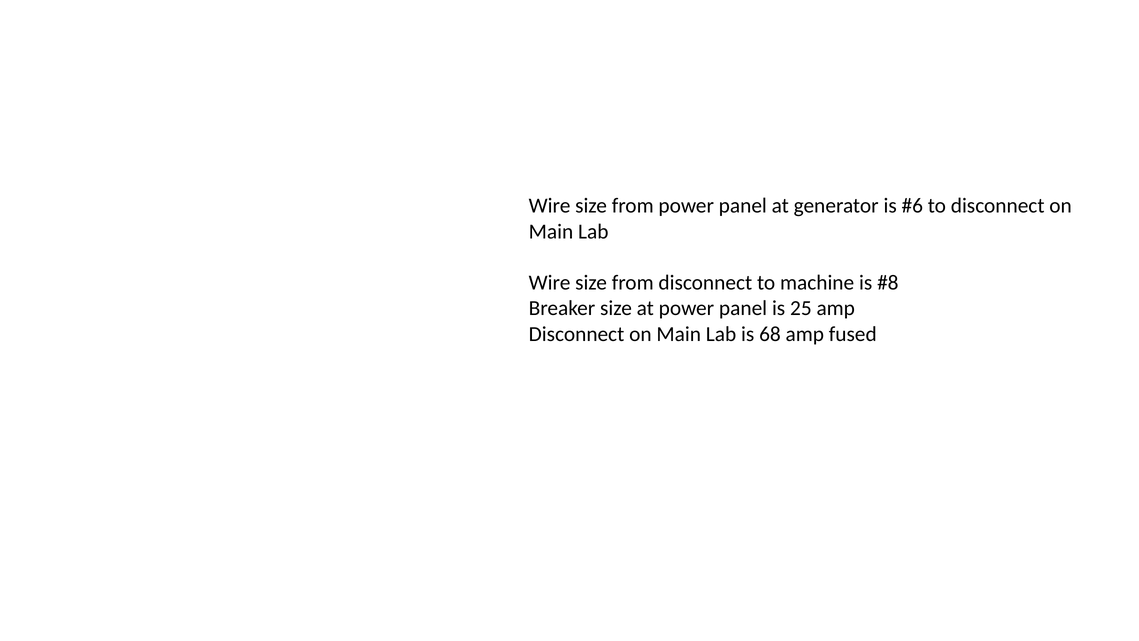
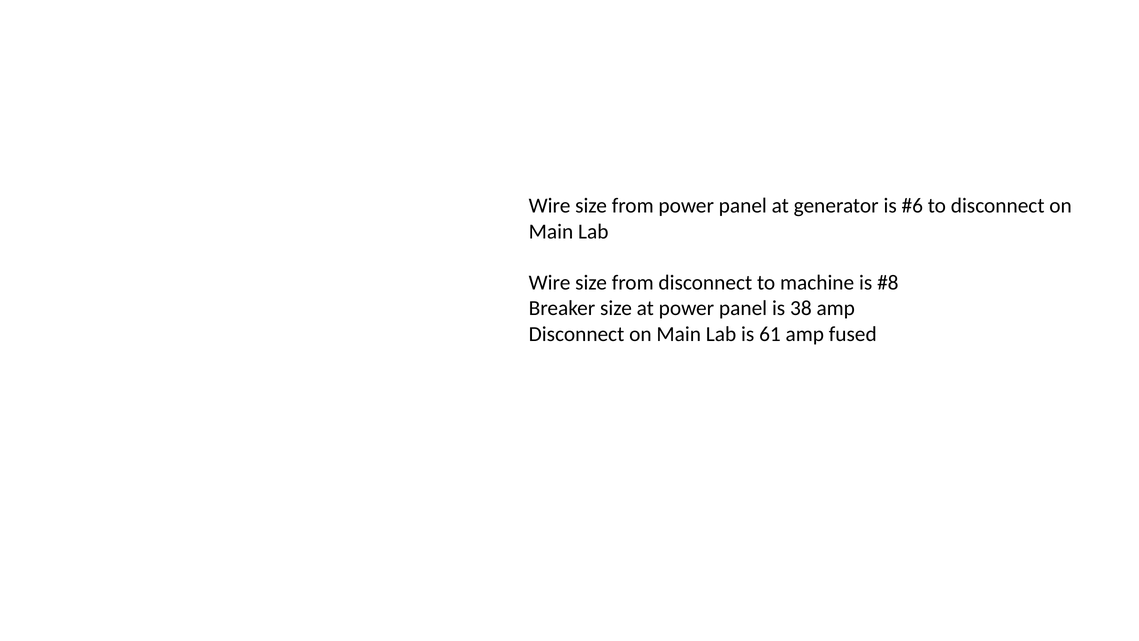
25: 25 -> 38 (801, 308)
68: 68 -> 61 (770, 334)
